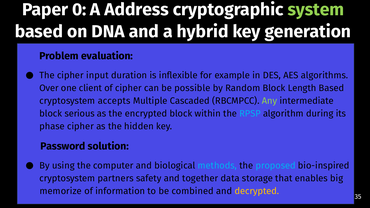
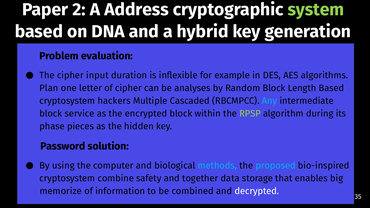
0: 0 -> 2 (79, 10)
Over: Over -> Plan (49, 88)
client: client -> letter (91, 88)
possible: possible -> analyses (192, 88)
accepts: accepts -> hackers (114, 101)
Any colour: light green -> light blue (270, 101)
serious: serious -> service (80, 114)
RPSP colour: light blue -> light green (250, 114)
phase cipher: cipher -> pieces (80, 126)
partners: partners -> combine (116, 178)
decrypted colour: yellow -> white (257, 191)
